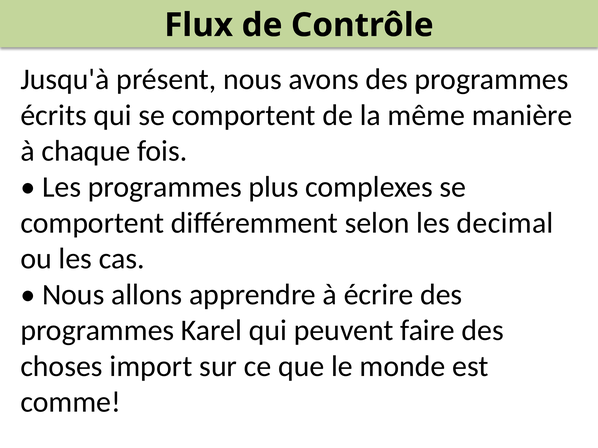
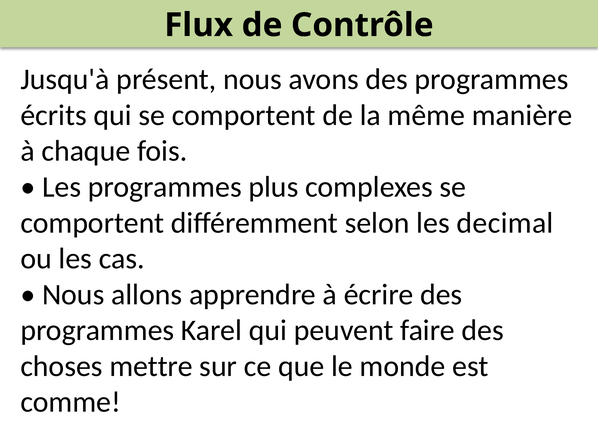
import: import -> mettre (151, 367)
